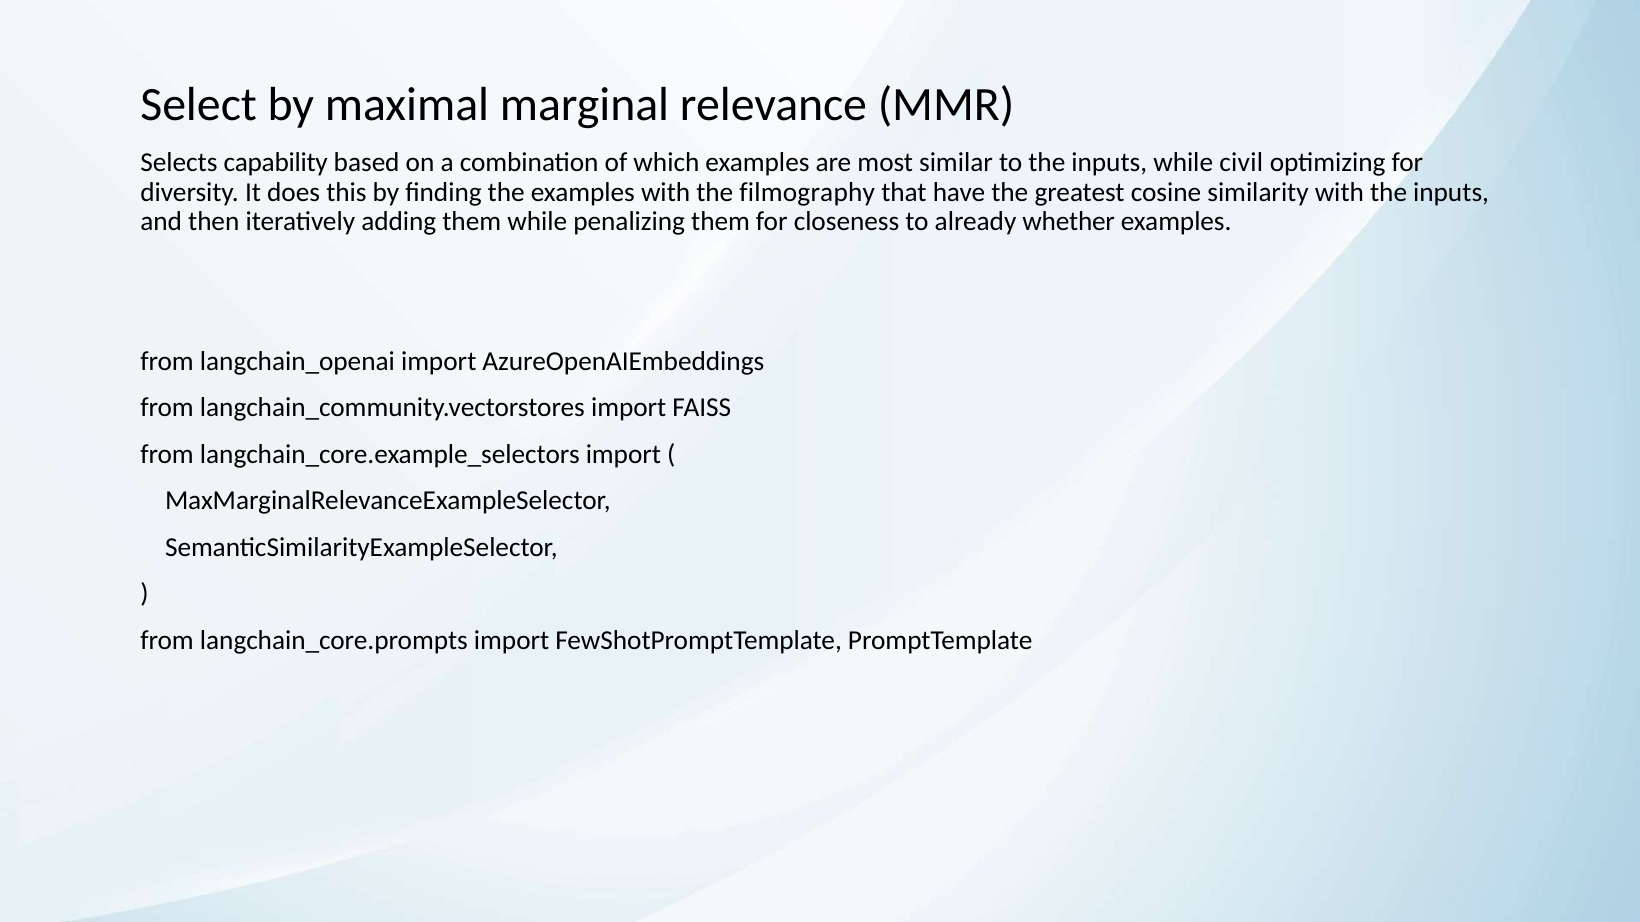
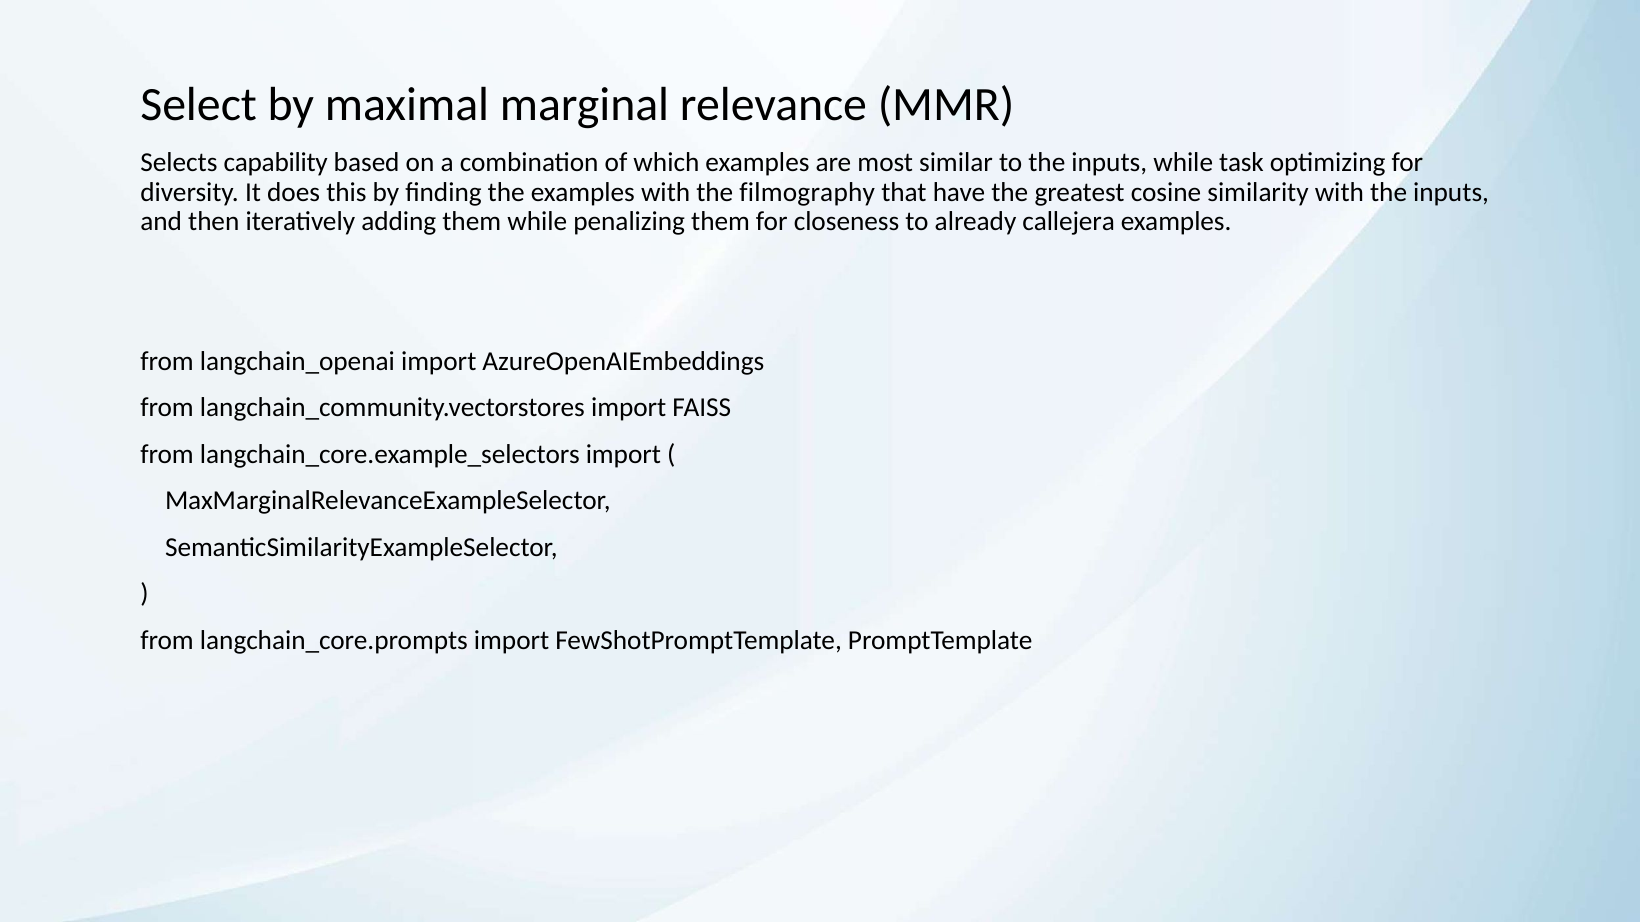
civil: civil -> task (1241, 163)
whether: whether -> callejera (1069, 222)
